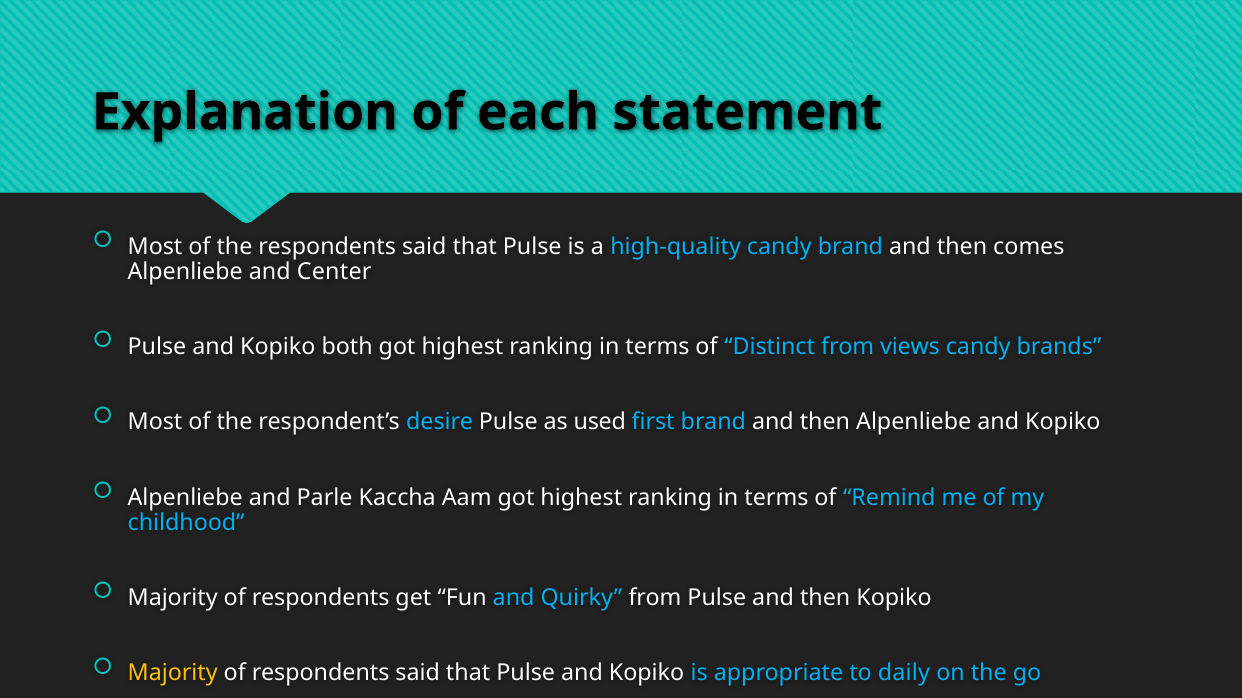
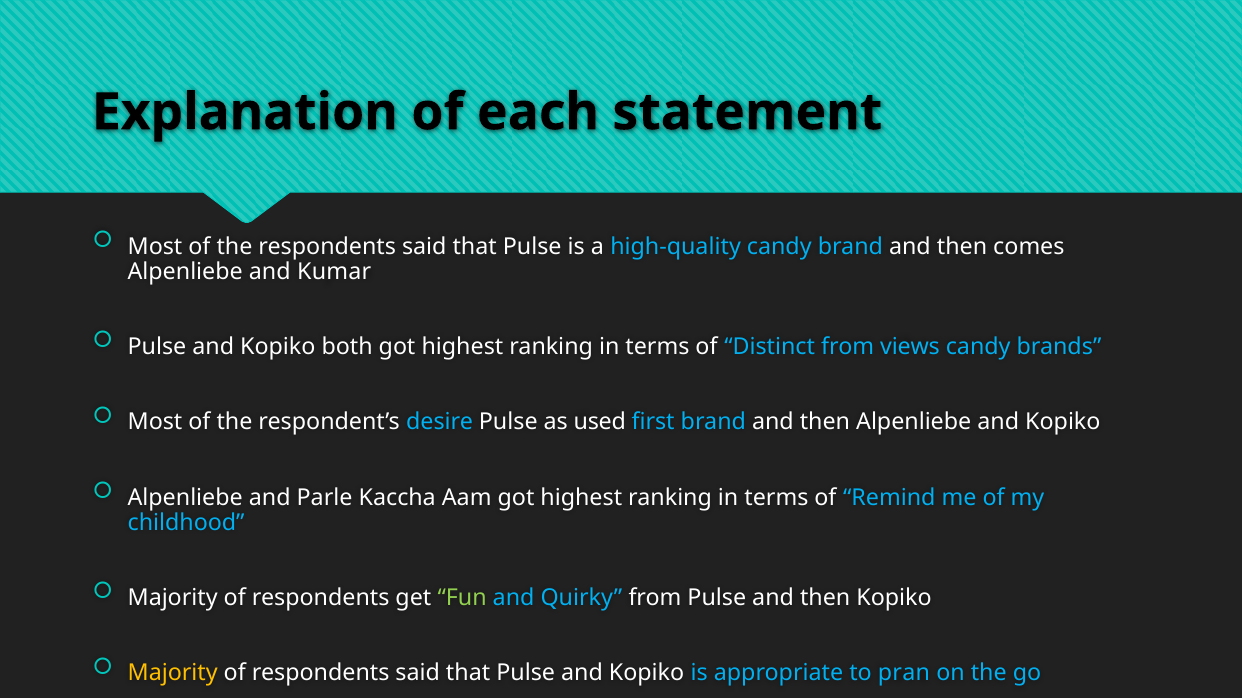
Center: Center -> Kumar (334, 272)
Fun colour: white -> light green (462, 599)
daily: daily -> pran (904, 674)
